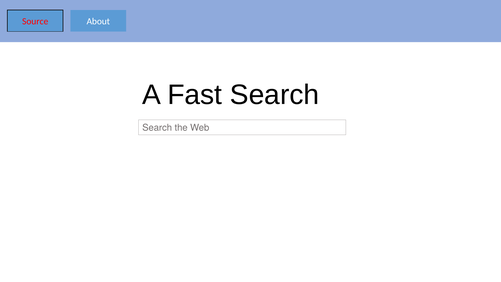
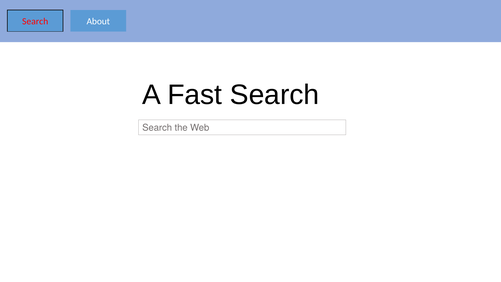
Source: Source -> Search (35, 21)
